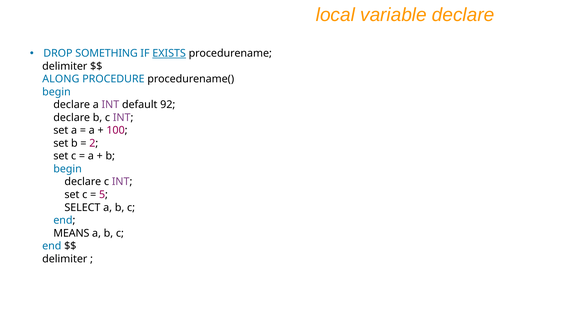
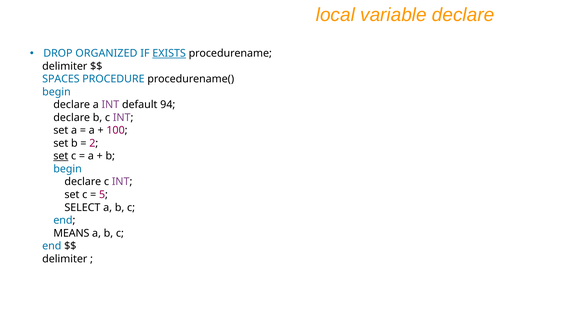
SOMETHING: SOMETHING -> ORGANIZED (106, 53)
ALONG: ALONG -> SPACES (61, 79)
92: 92 -> 94 (168, 105)
set underline: none -> present (61, 156)
